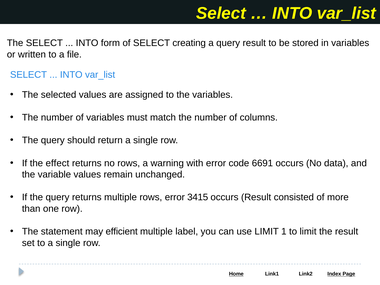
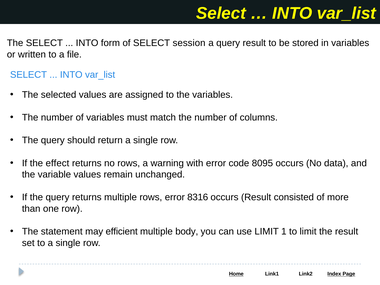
creating: creating -> session (189, 43)
6691: 6691 -> 8095 (262, 163)
3415: 3415 -> 8316 (198, 197)
label: label -> body (187, 232)
